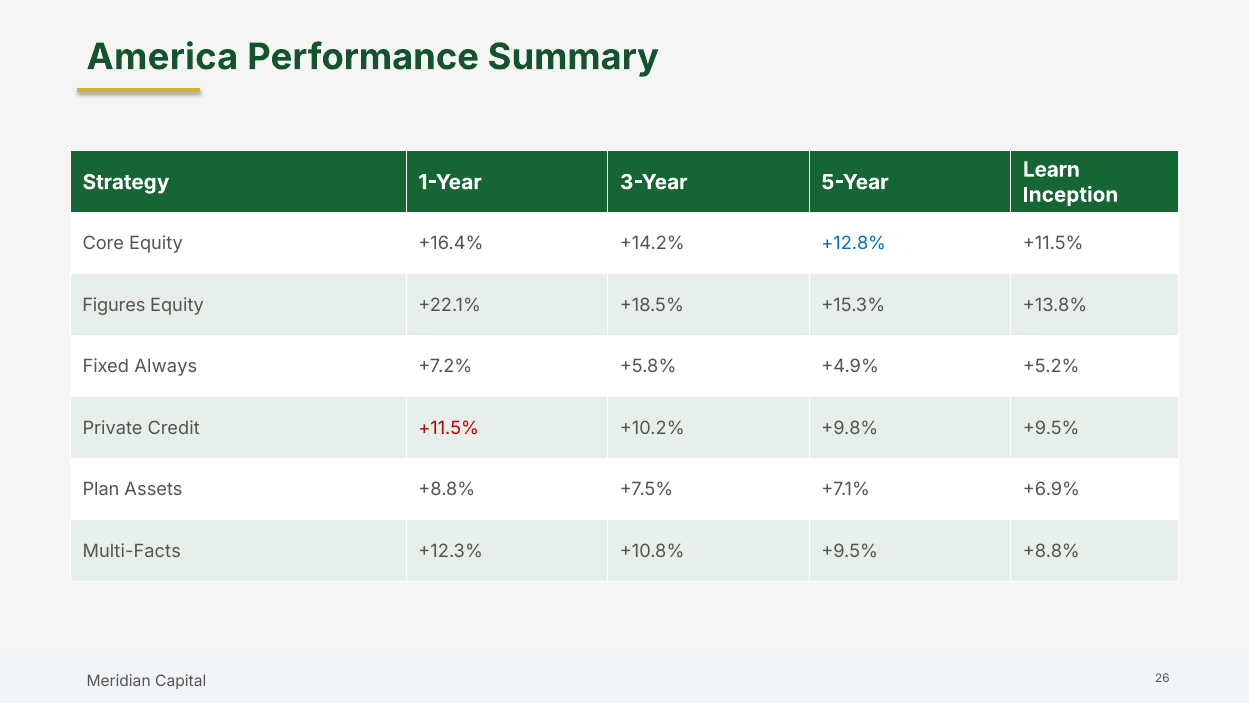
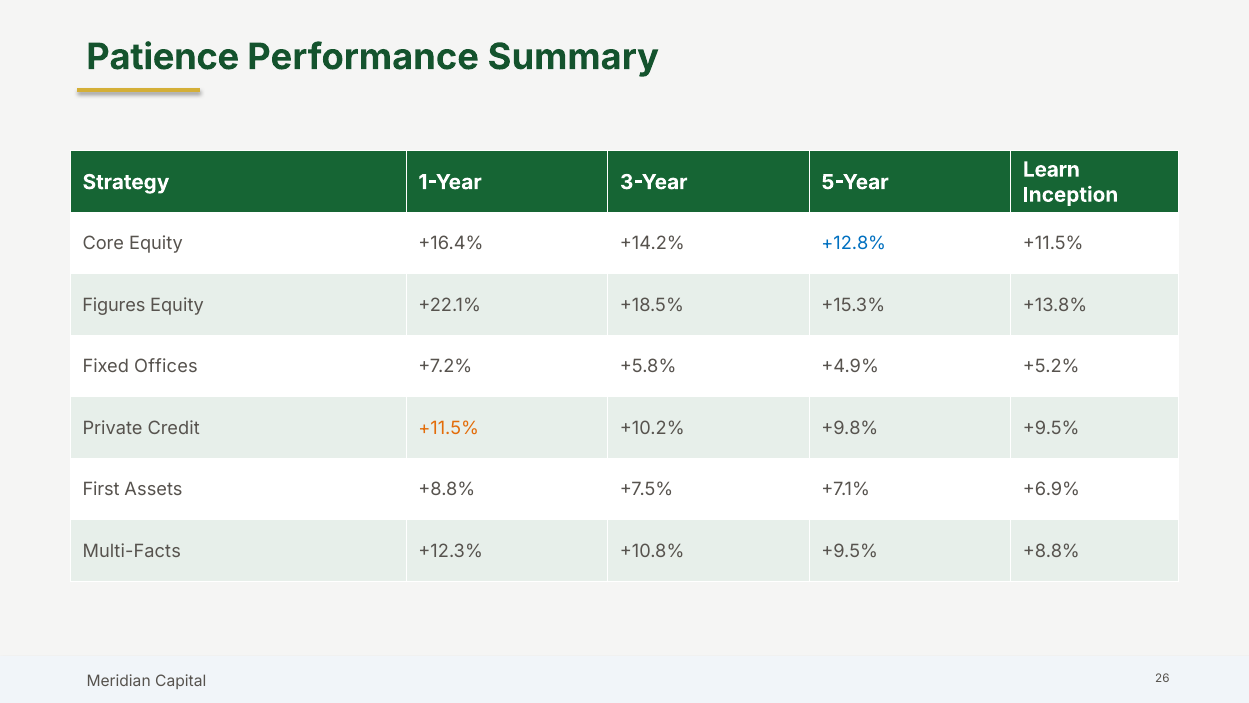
America: America -> Patience (163, 57)
Always: Always -> Offices (166, 366)
+11.5% colour: red -> orange (449, 428)
Plan: Plan -> First (101, 489)
